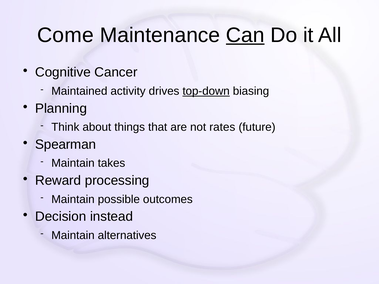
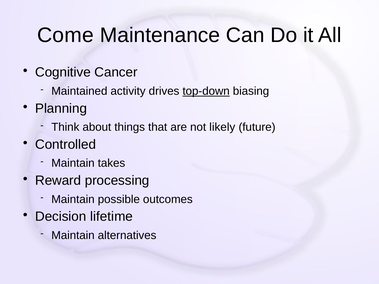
Can underline: present -> none (245, 35)
rates: rates -> likely (222, 127)
Spearman: Spearman -> Controlled (66, 145)
instead: instead -> lifetime (111, 217)
